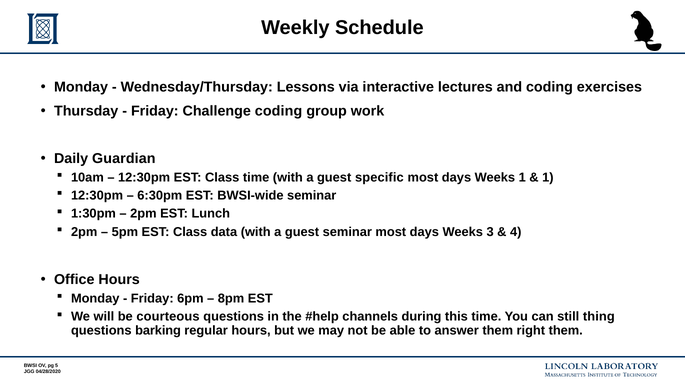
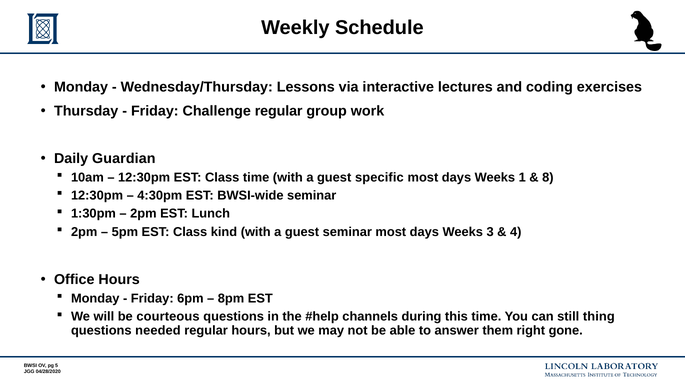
Challenge coding: coding -> regular (279, 111)
1: 1 -> 8 (548, 178)
6:30pm: 6:30pm -> 4:30pm (160, 196)
data: data -> kind (224, 232)
barking: barking -> needed (158, 331)
right them: them -> gone (566, 331)
